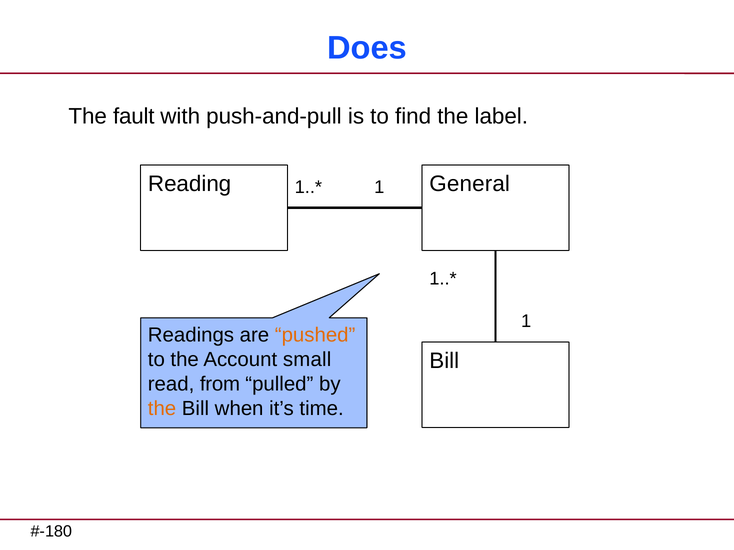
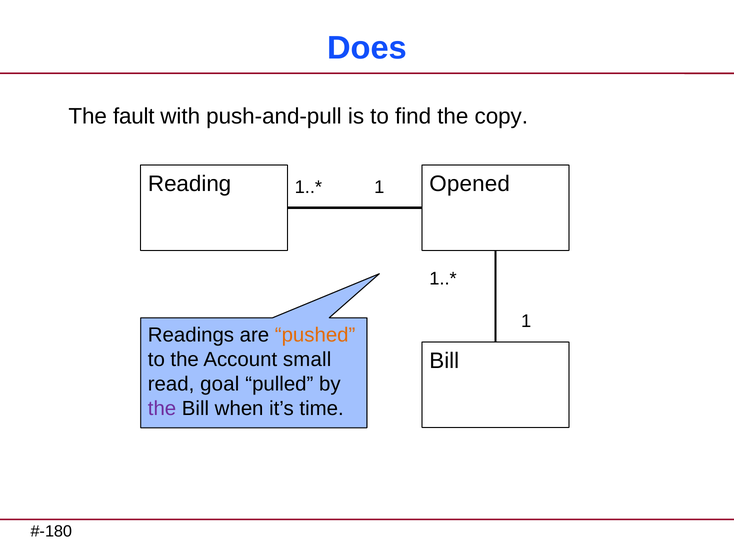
label: label -> copy (501, 116)
General: General -> Opened (470, 184)
from: from -> goal (220, 384)
the colour: orange -> purple (162, 409)
